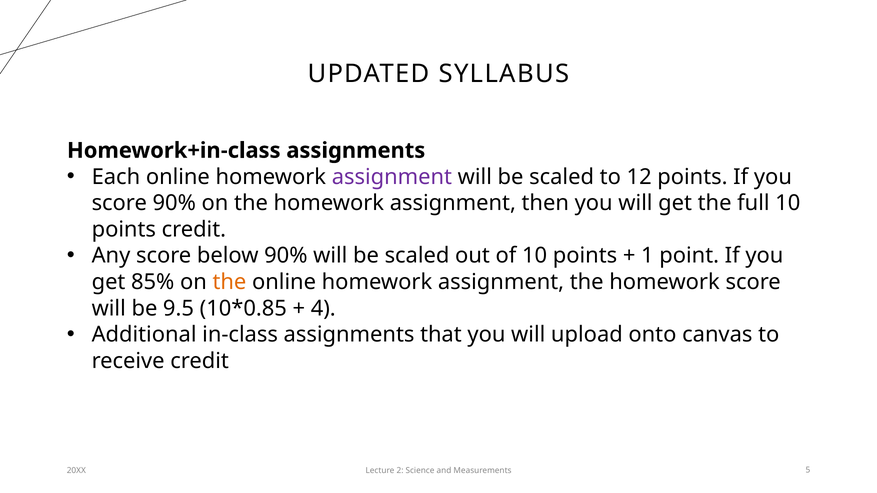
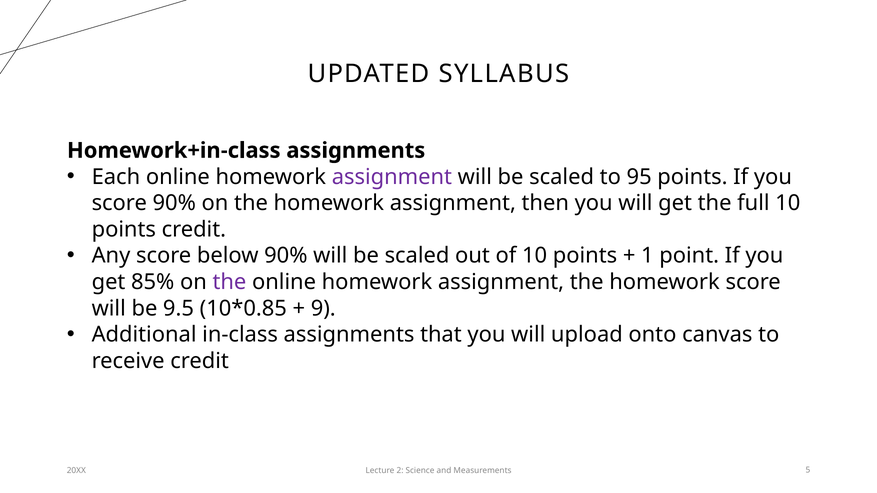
12: 12 -> 95 (639, 177)
the colour: orange -> purple (229, 282)
4: 4 -> 9 (323, 308)
